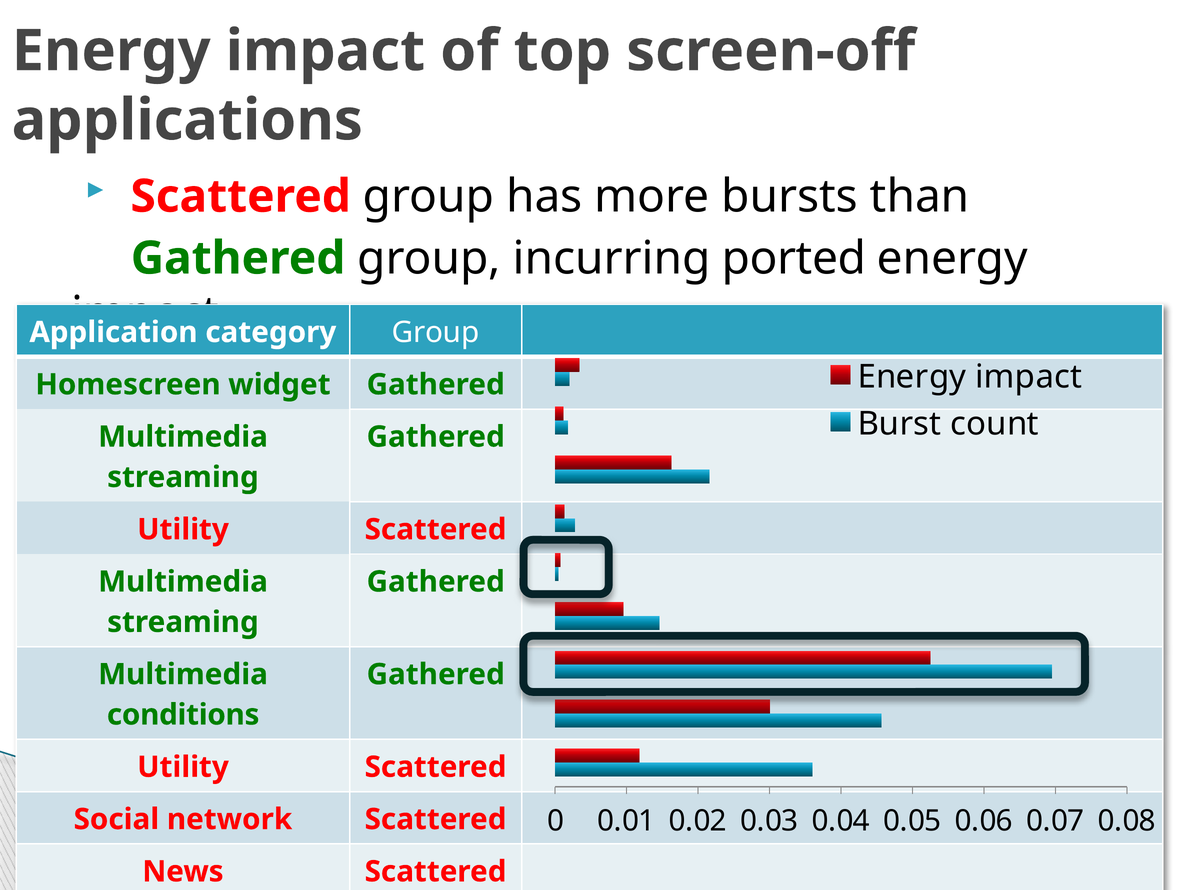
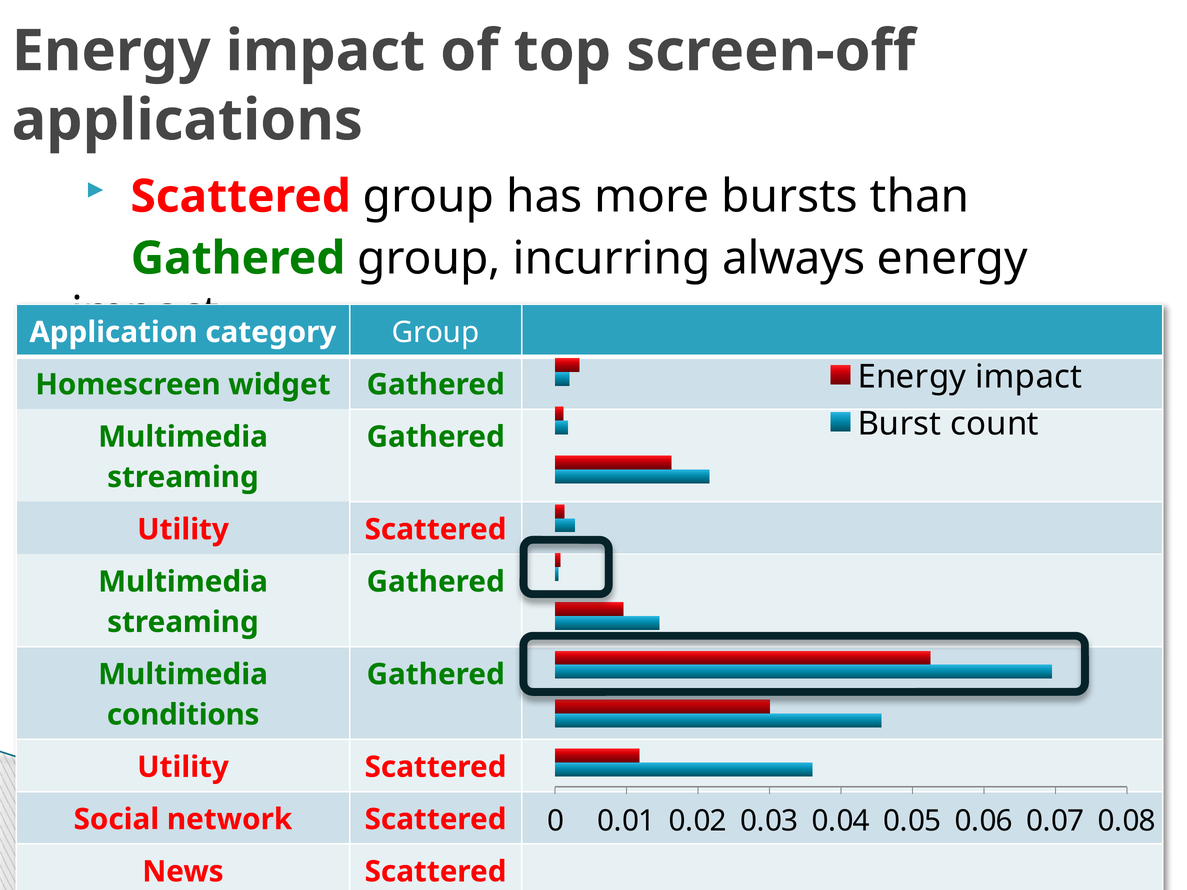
ported: ported -> always (794, 258)
